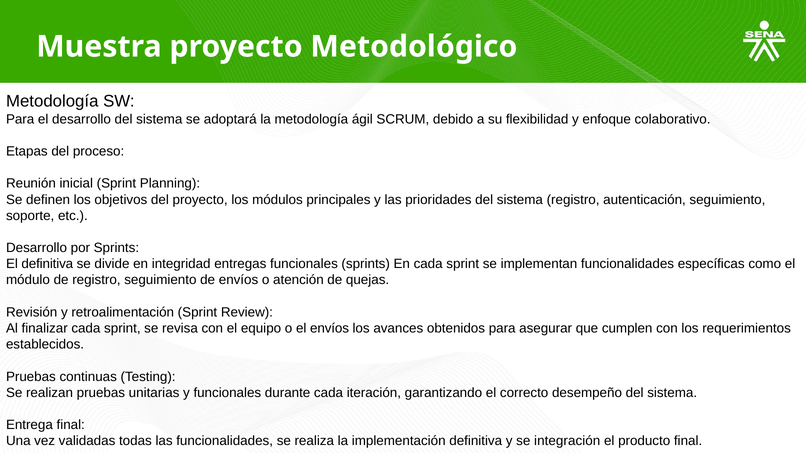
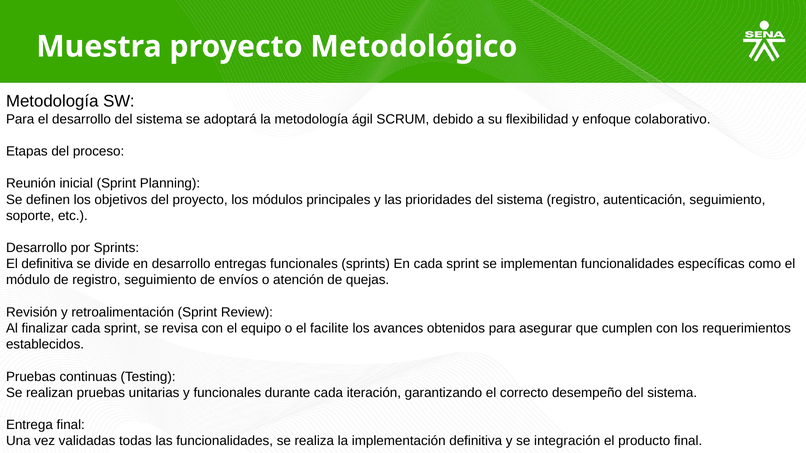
en integridad: integridad -> desarrollo (181, 264)
el envíos: envíos -> facilite (329, 329)
